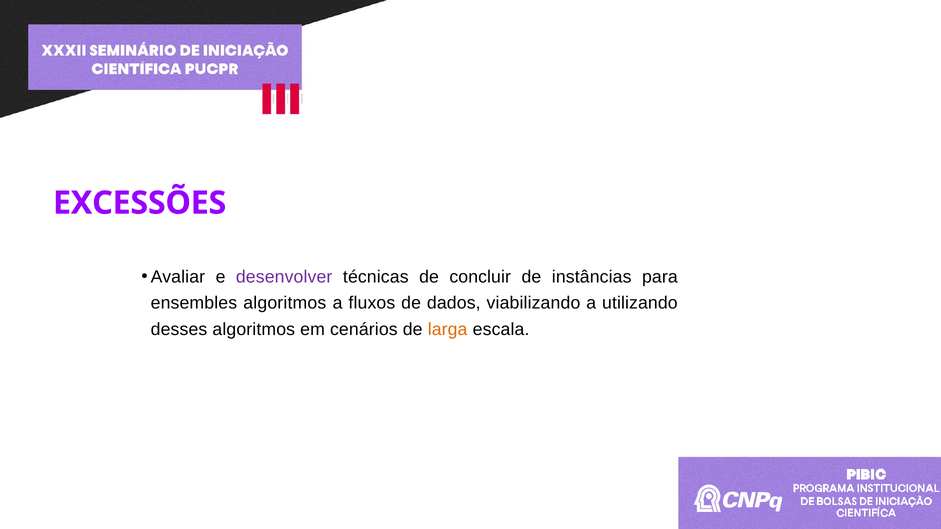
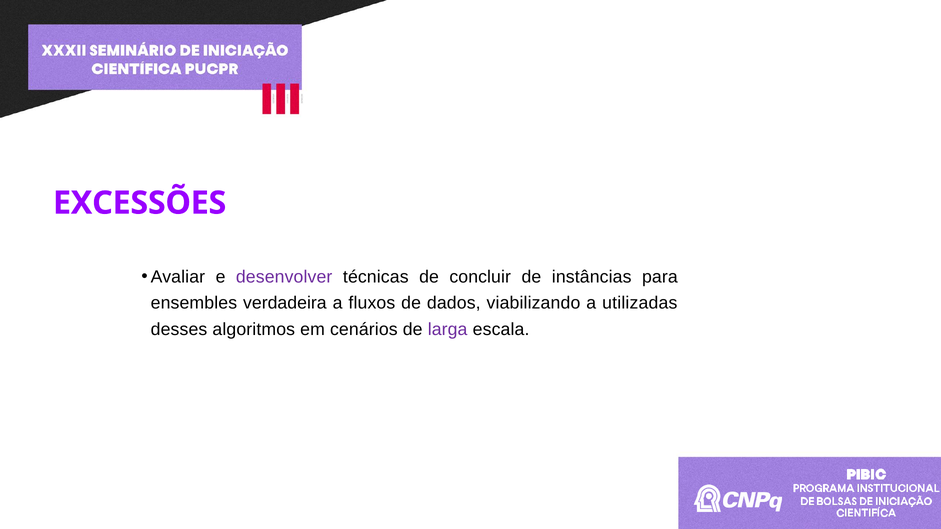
ensembles algoritmos: algoritmos -> verdadeira (285, 303)
utilizando: utilizando -> utilizadas (640, 303)
larga colour: orange -> purple (448, 330)
